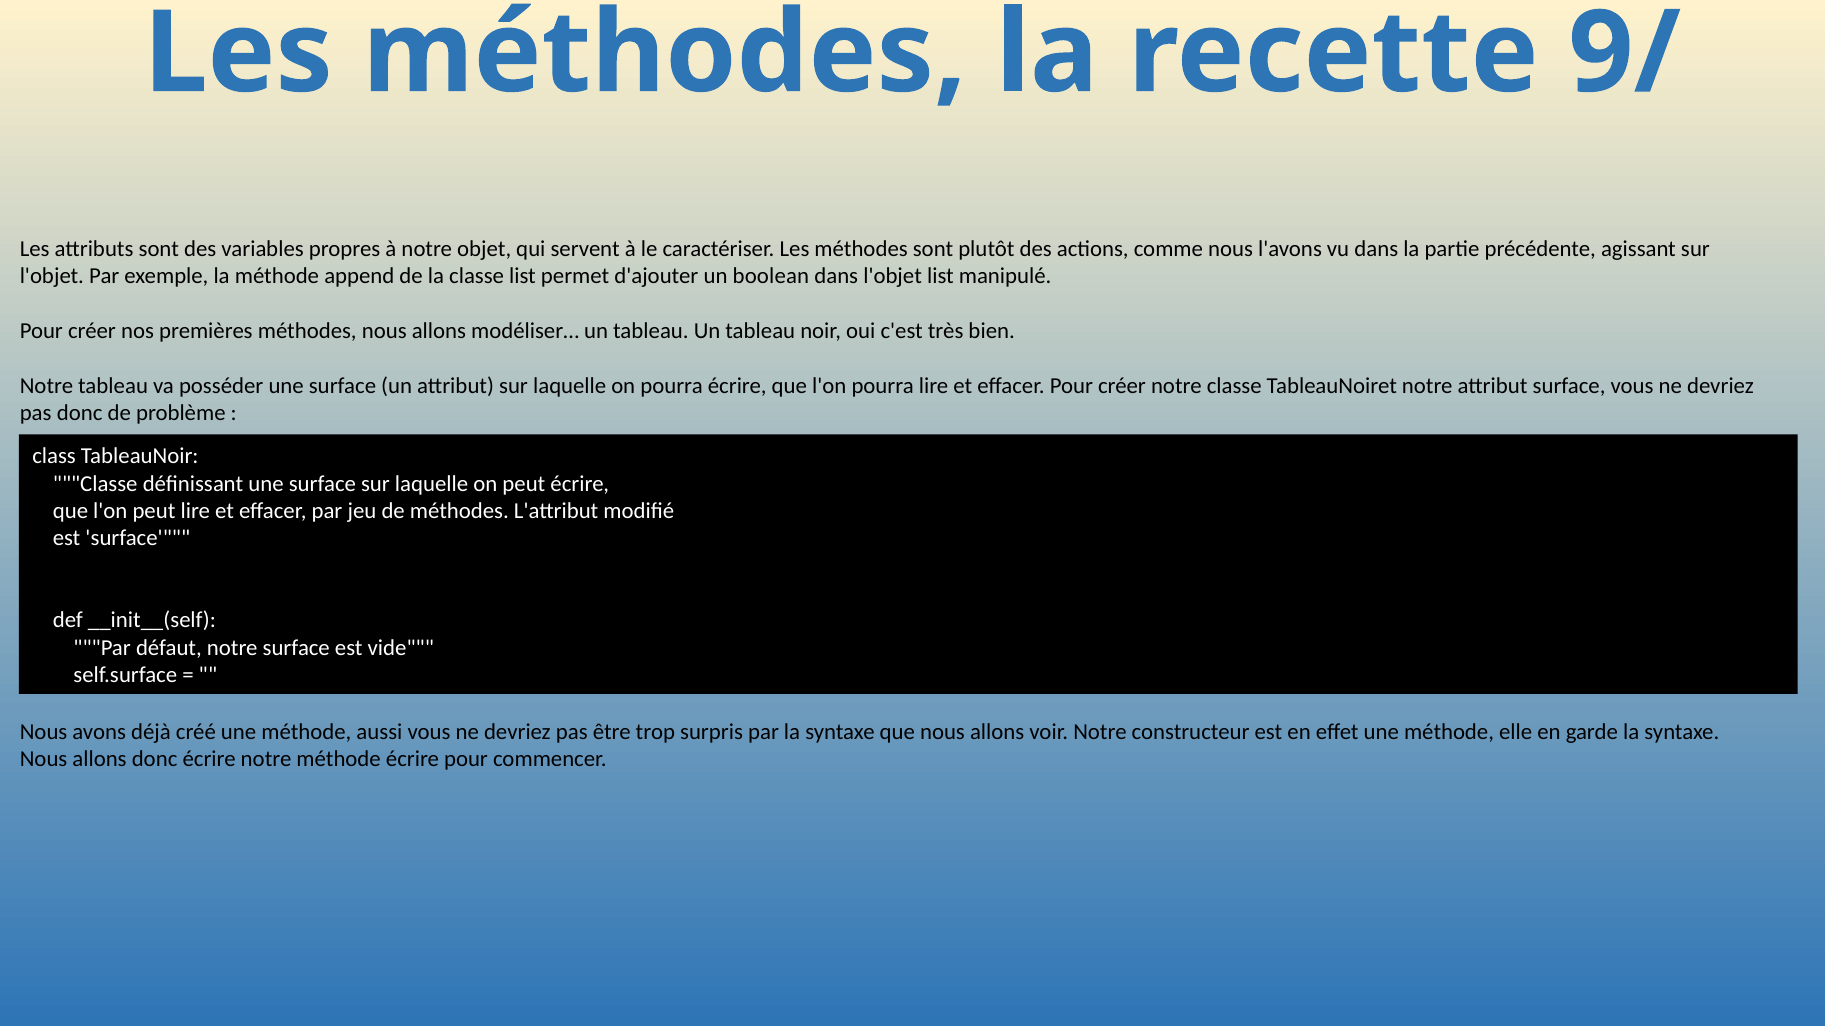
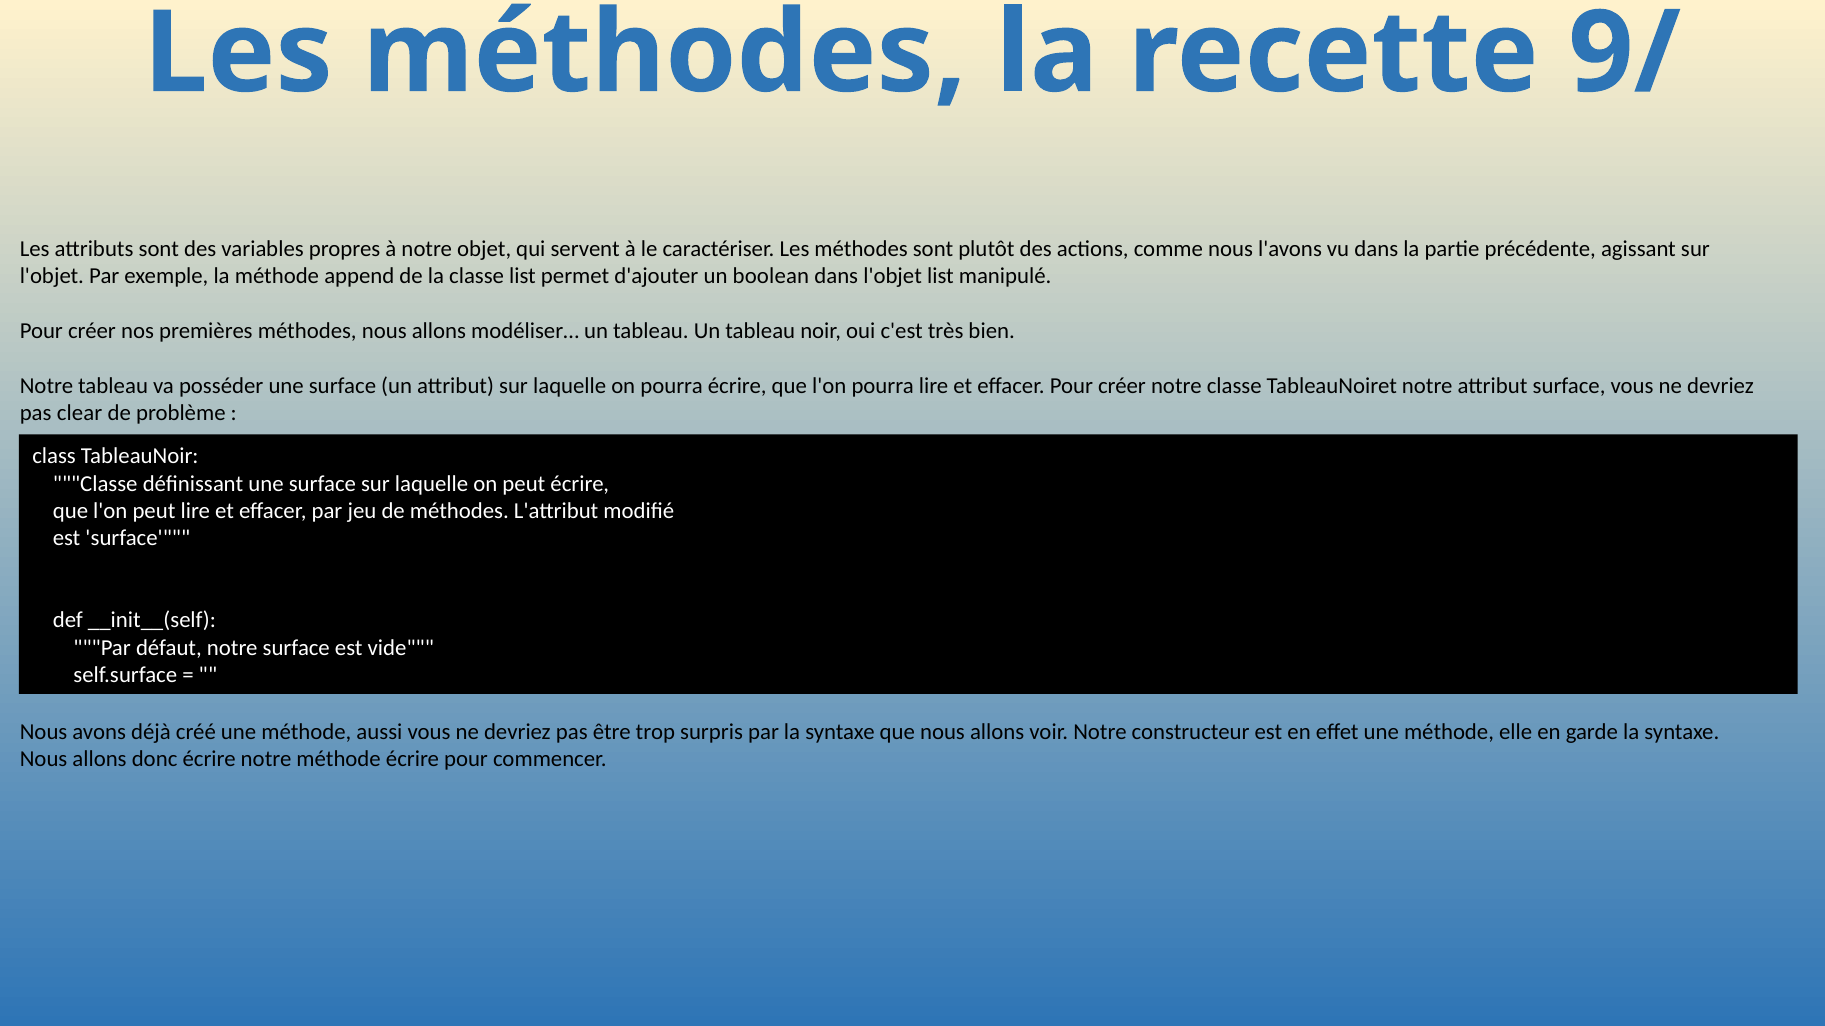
pas donc: donc -> clear (80, 413)
